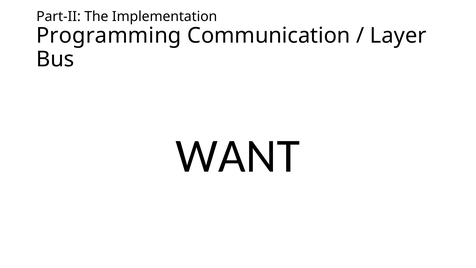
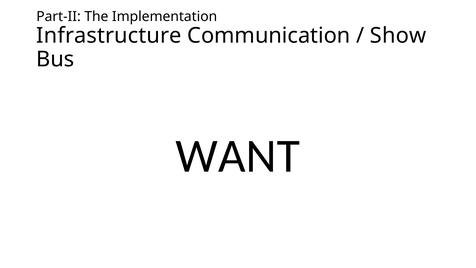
Programming: Programming -> Infrastructure (109, 36)
Layer: Layer -> Show (398, 36)
